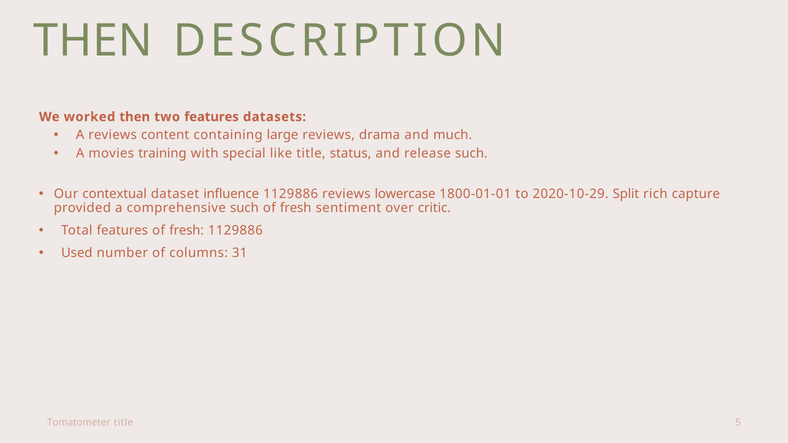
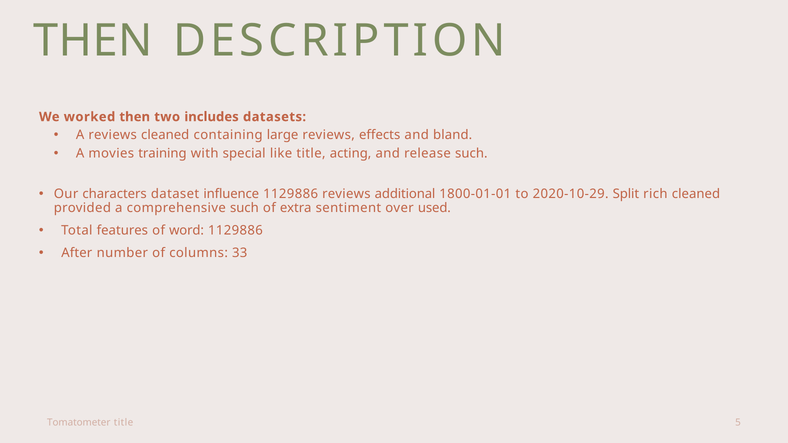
two features: features -> includes (212, 117)
reviews content: content -> cleaned (165, 135)
drama: drama -> effects (380, 135)
much: much -> bland (453, 135)
status: status -> acting (351, 153)
contextual: contextual -> characters (115, 194)
lowercase: lowercase -> additional (405, 194)
rich capture: capture -> cleaned (696, 194)
fresh: fresh -> extra (296, 208)
critic: critic -> used (434, 208)
fresh: fresh -> word (187, 231)
Used: Used -> After (77, 253)
31: 31 -> 33 (240, 253)
